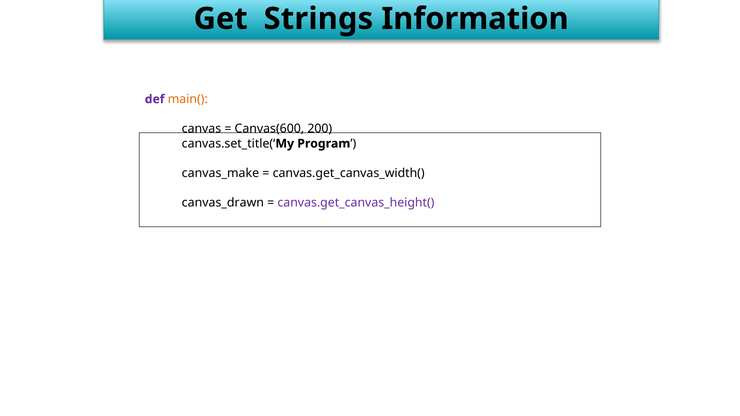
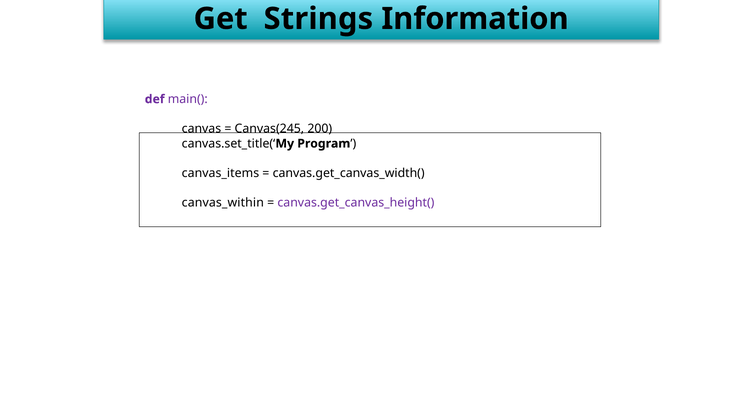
main( colour: orange -> purple (188, 99)
Canvas(600: Canvas(600 -> Canvas(245 (269, 129)
canvas_make: canvas_make -> canvas_items (220, 173)
canvas_drawn: canvas_drawn -> canvas_within (223, 203)
